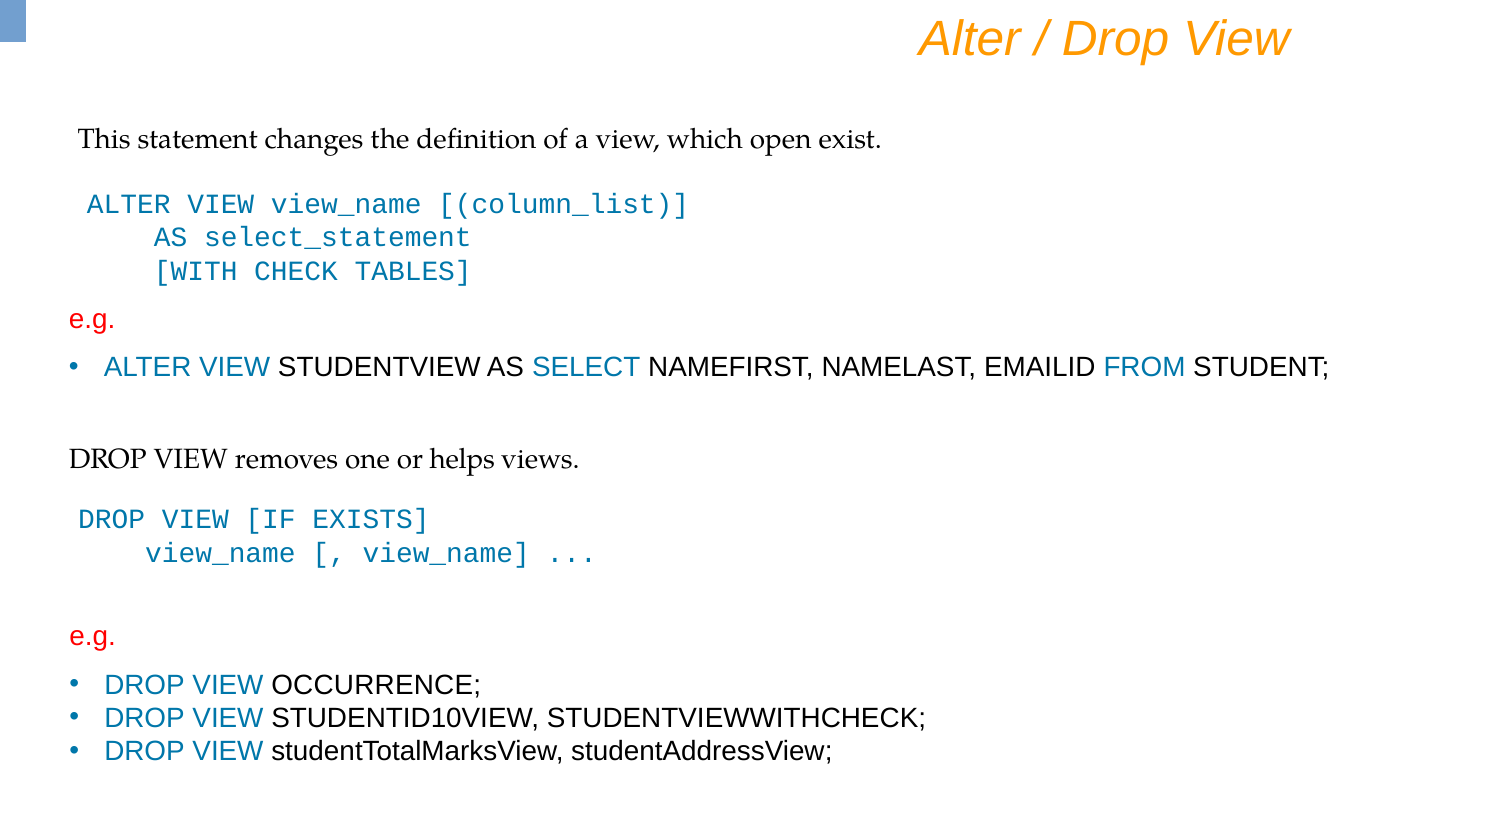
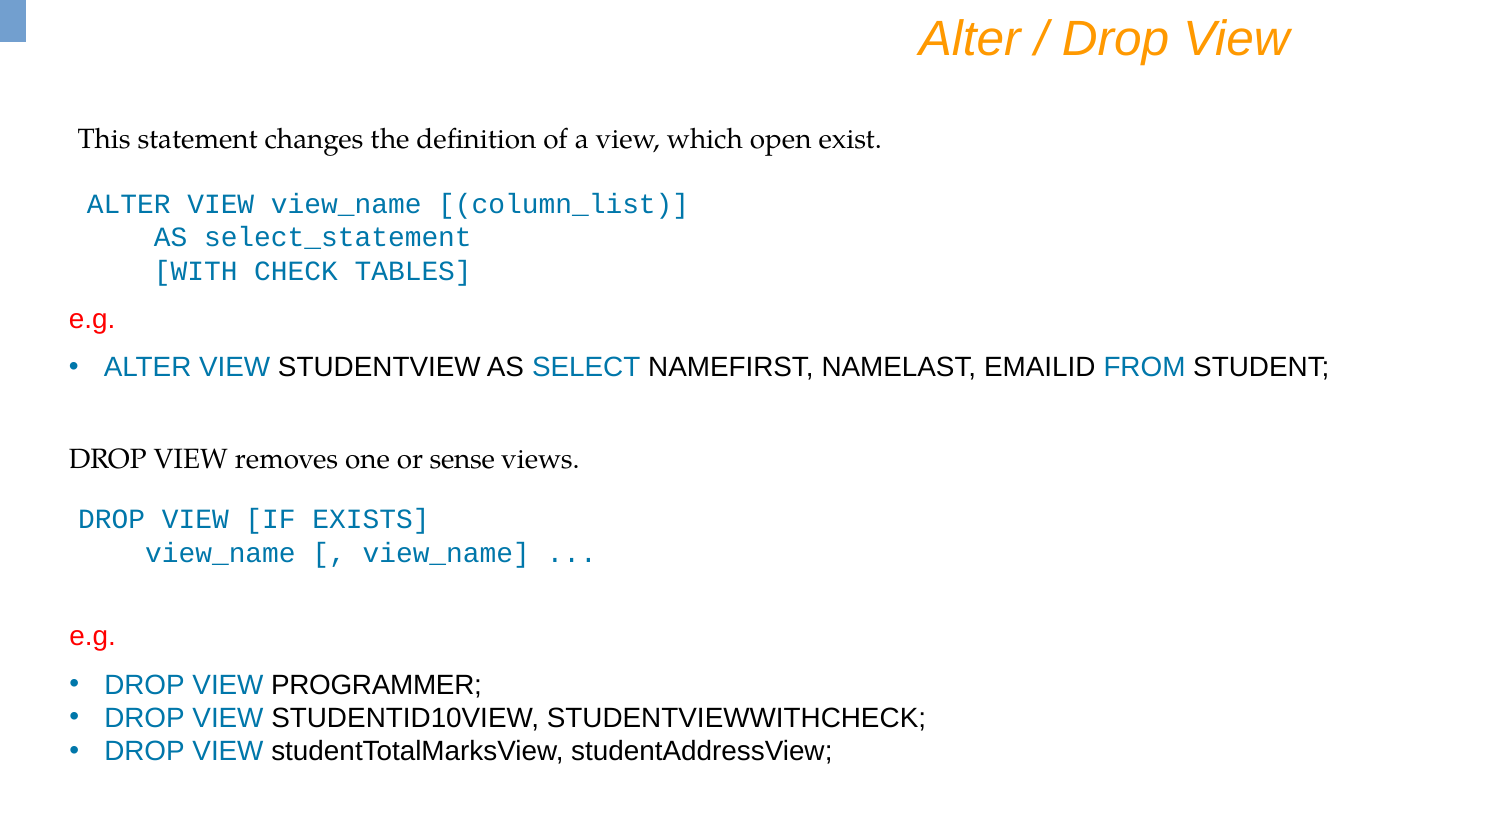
helps: helps -> sense (462, 460)
OCCURRENCE: OCCURRENCE -> PROGRAMMER (376, 685)
